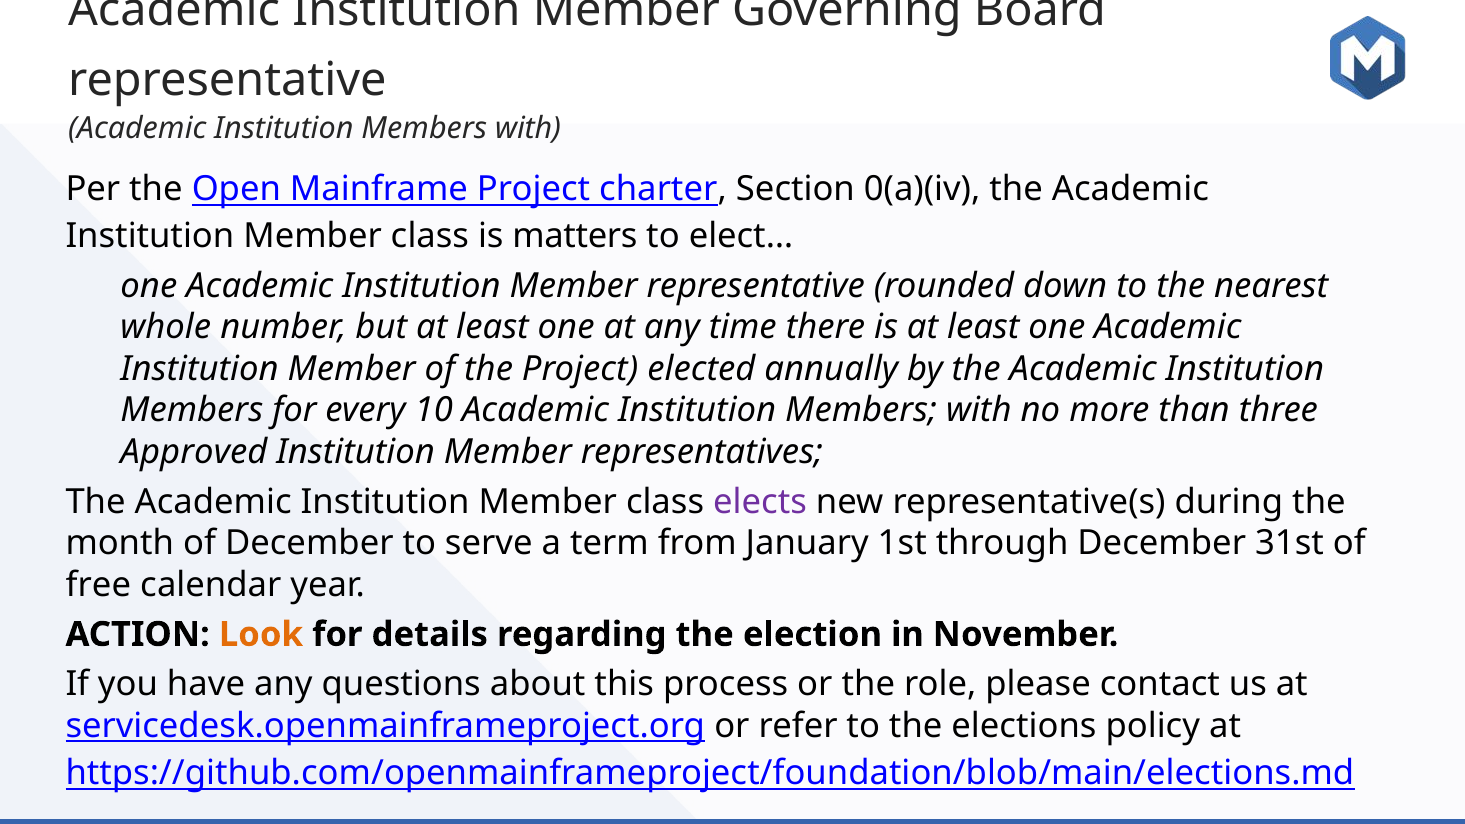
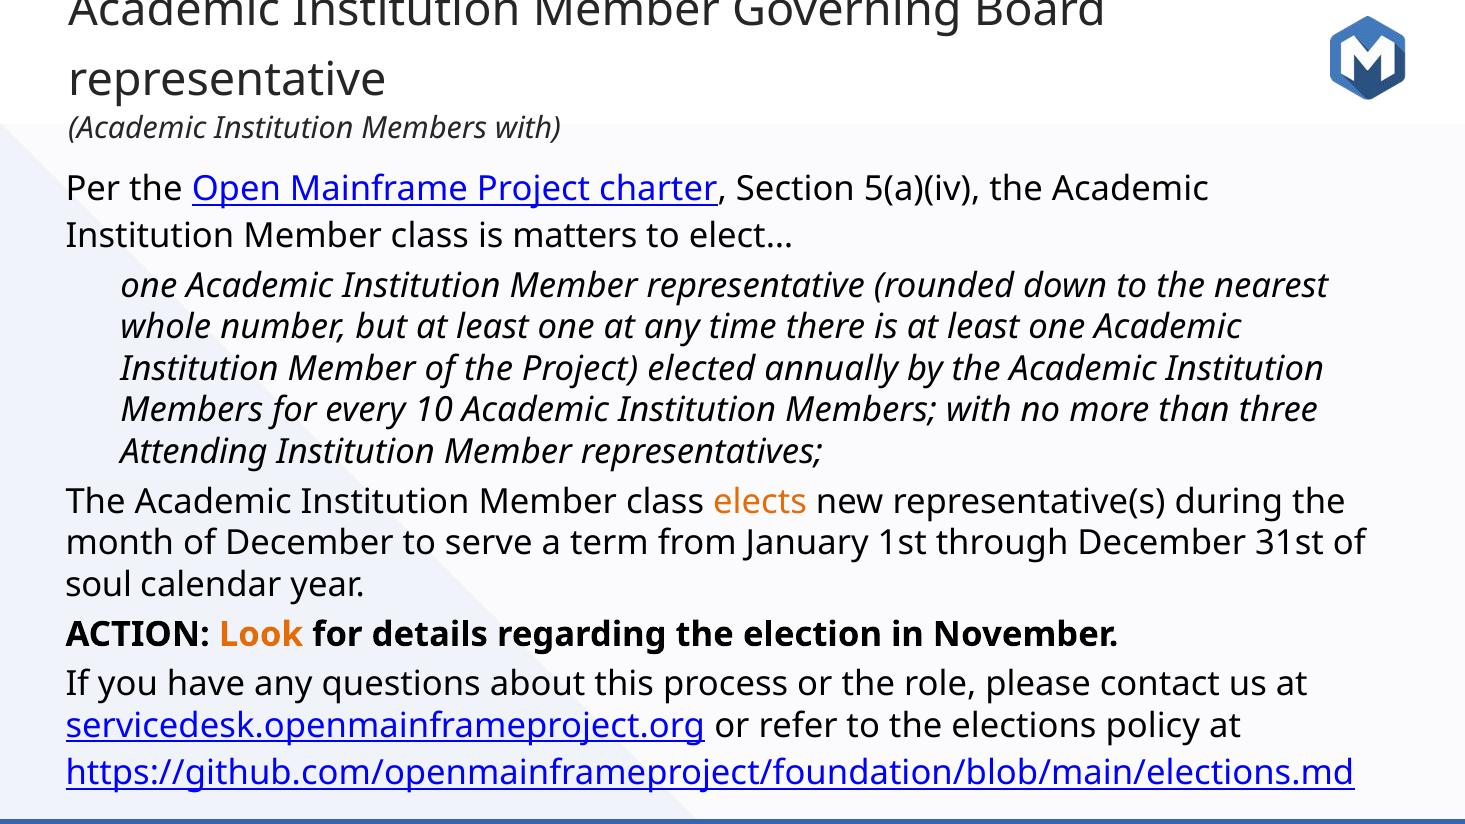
0(a)(iv: 0(a)(iv -> 5(a)(iv (922, 189)
Approved: Approved -> Attending (194, 452)
elects colour: purple -> orange (760, 502)
free: free -> soul (99, 585)
